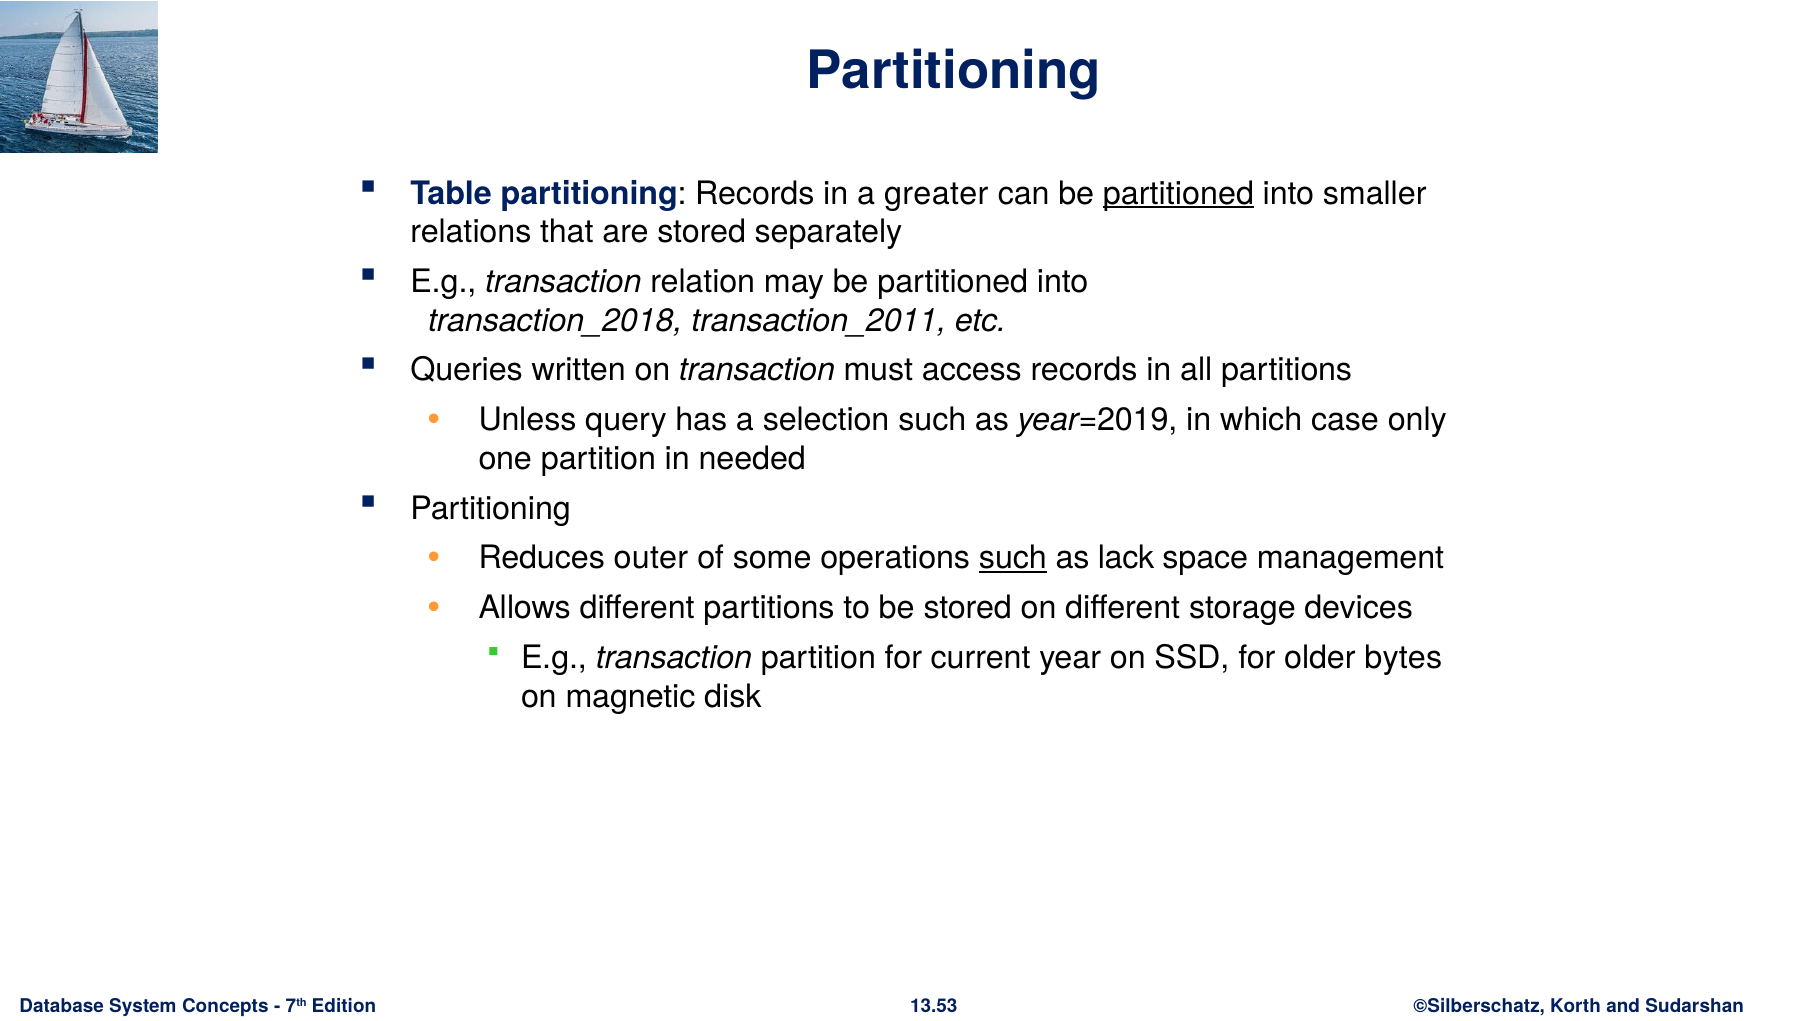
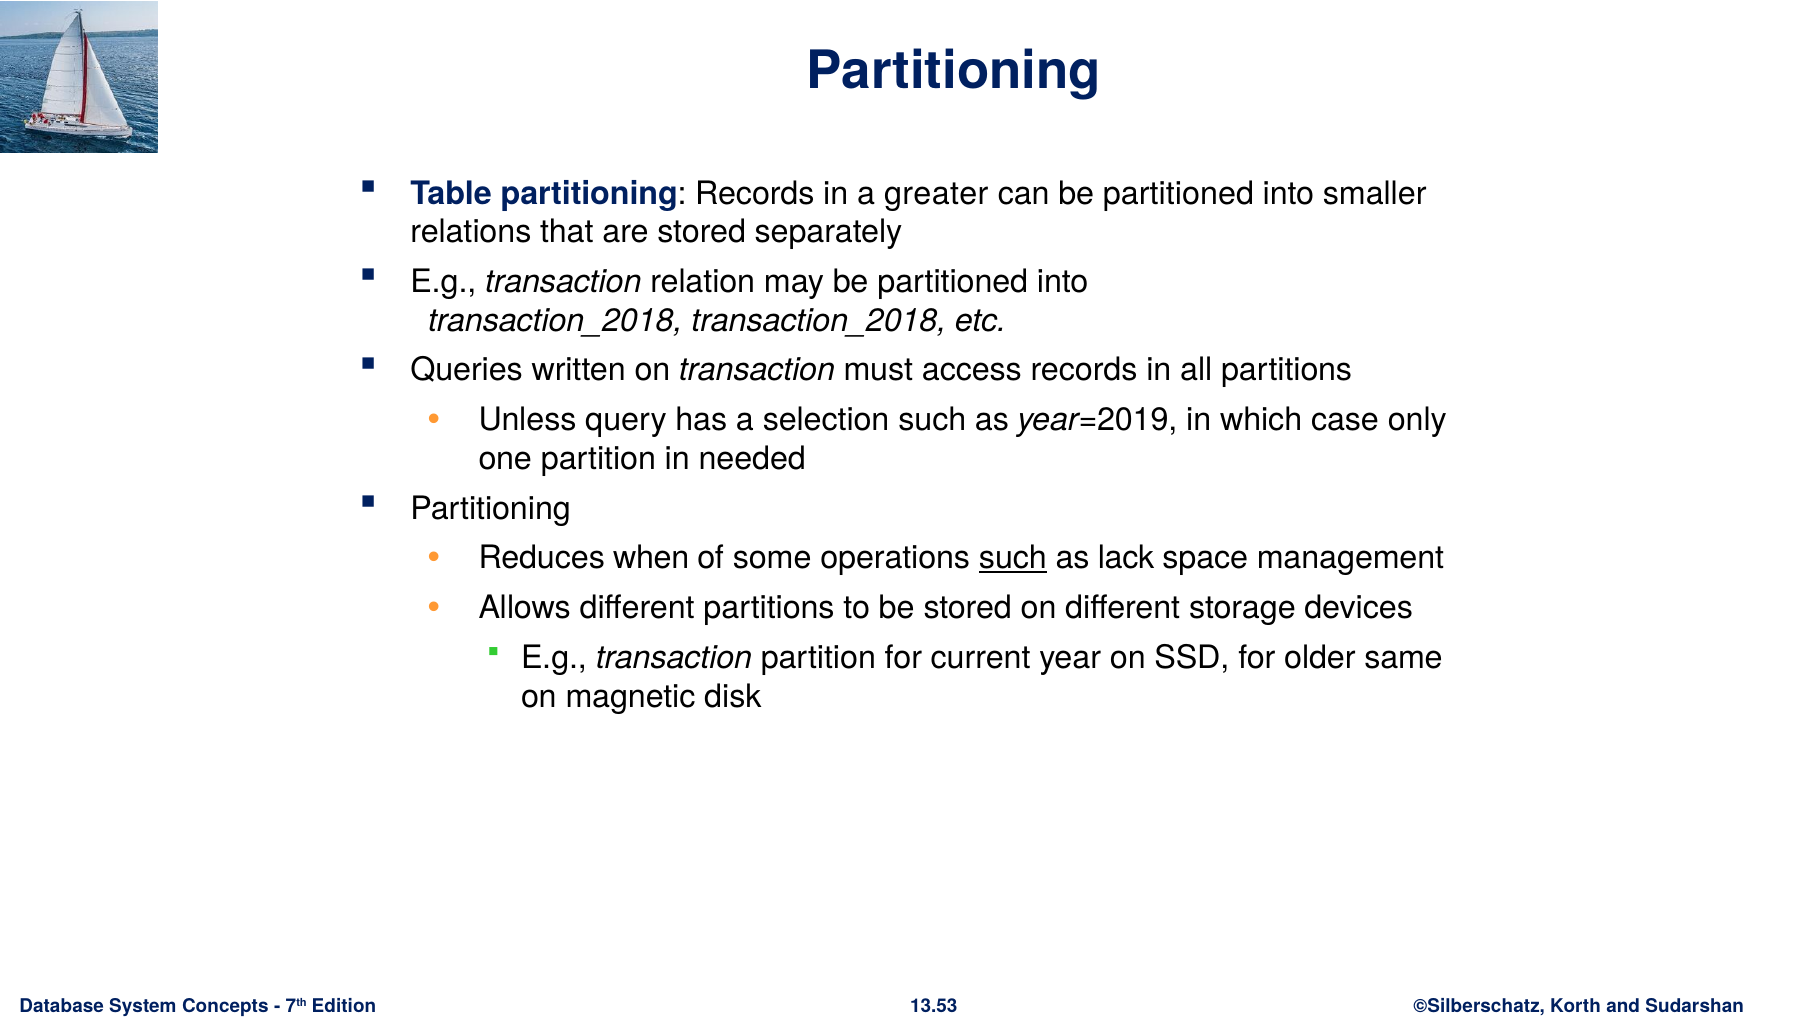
partitioned underline: present -> none (1178, 193)
transaction_2018 transaction_2011: transaction_2011 -> transaction_2018 (819, 320)
outer: outer -> when (651, 558)
bytes: bytes -> same (1404, 658)
